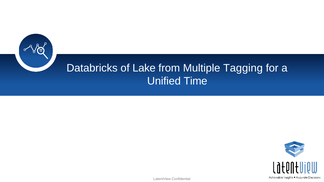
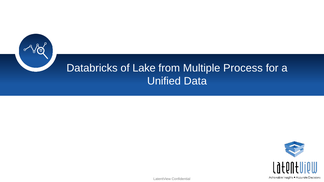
Tagging: Tagging -> Process (243, 68)
Time: Time -> Data (195, 81)
